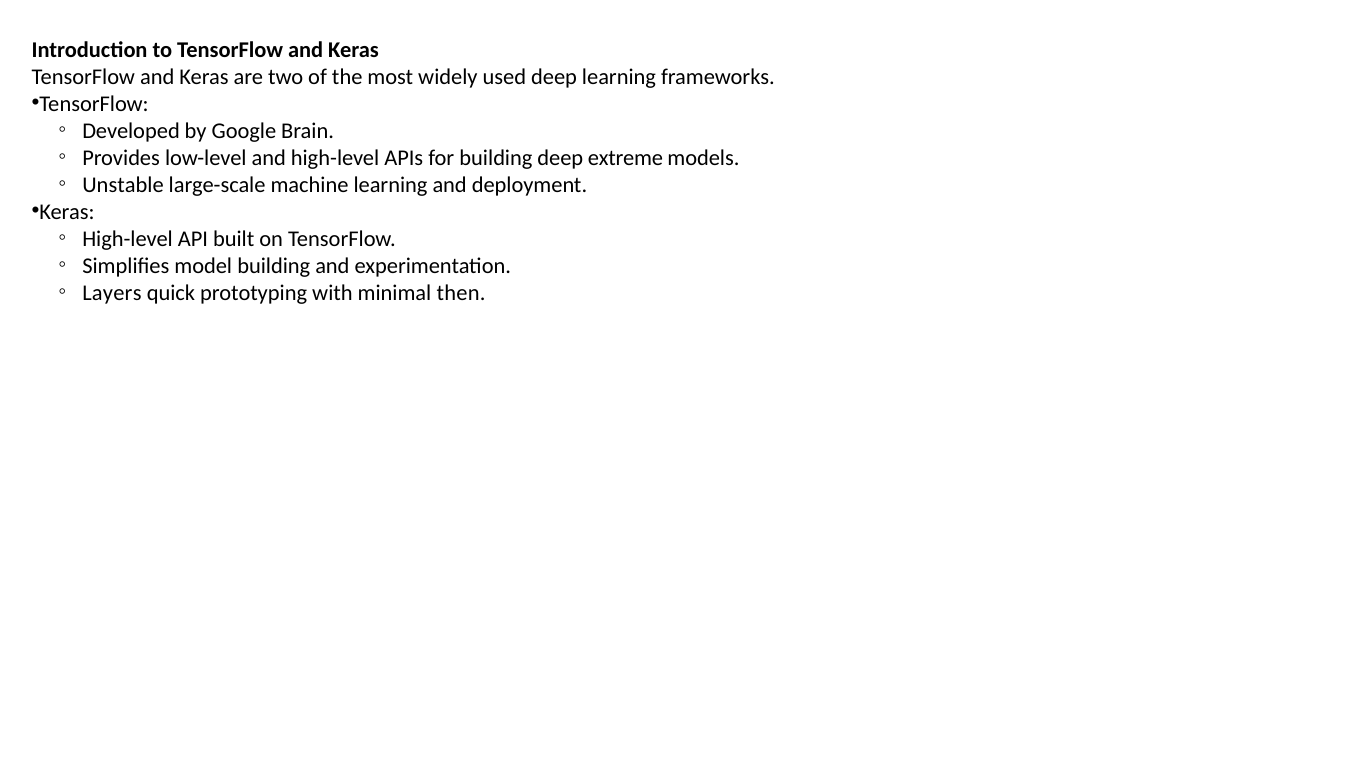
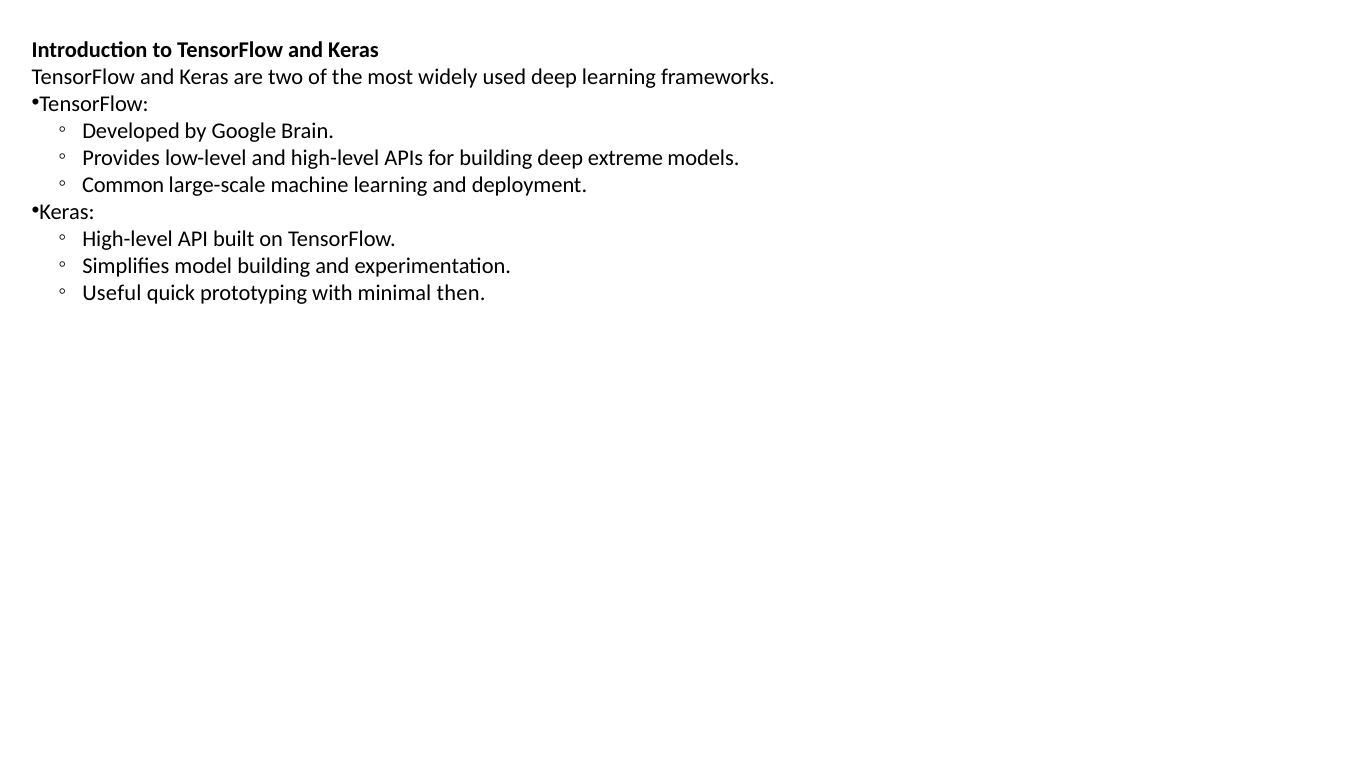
Unstable: Unstable -> Common (123, 185)
Layers: Layers -> Useful (112, 293)
